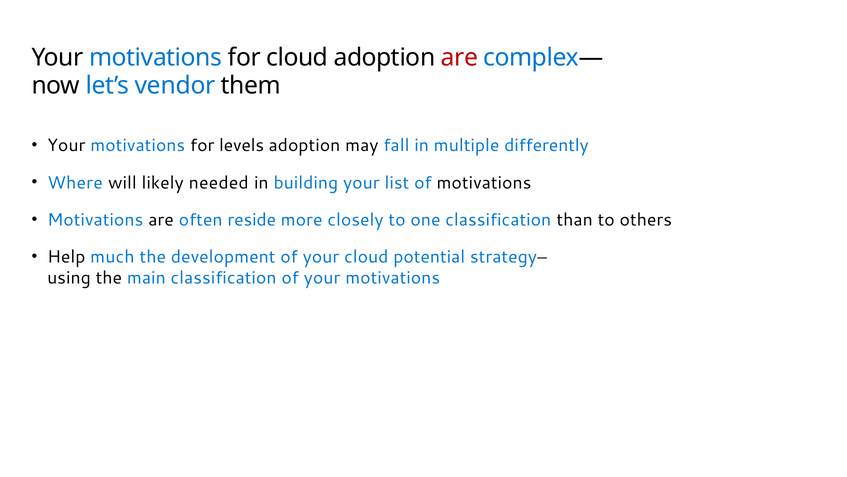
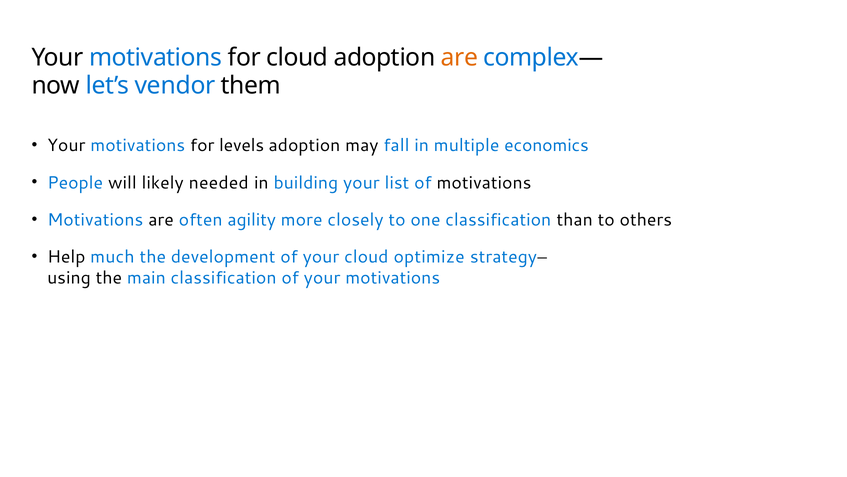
are colour: red -> orange (460, 58)
differently: differently -> economics (547, 145)
Where: Where -> People (75, 182)
reside: reside -> agility (252, 220)
potential: potential -> optimize (429, 257)
